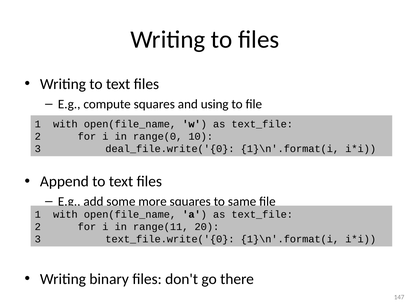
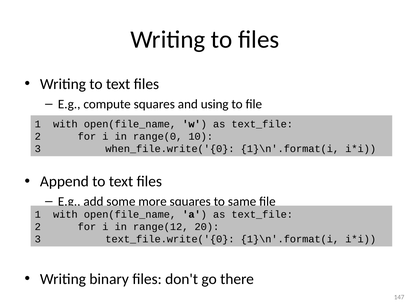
deal_file.write('{0: deal_file.write('{0 -> when_file.write('{0 (170, 149)
range(11: range(11 -> range(12 (161, 227)
